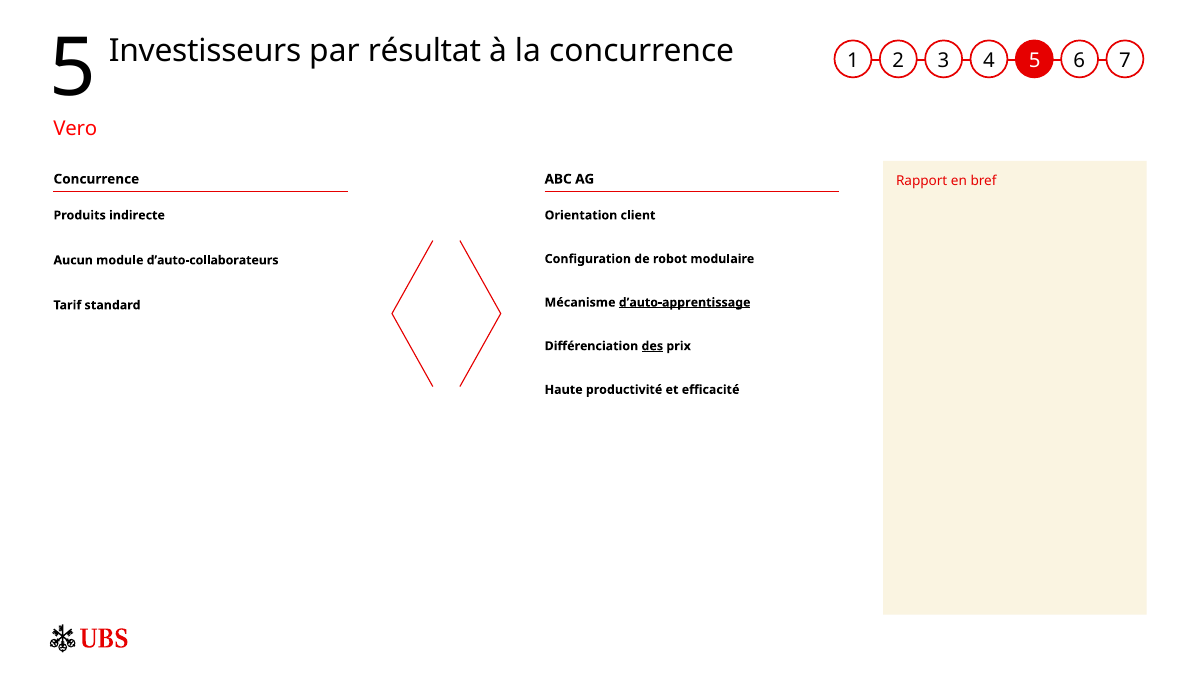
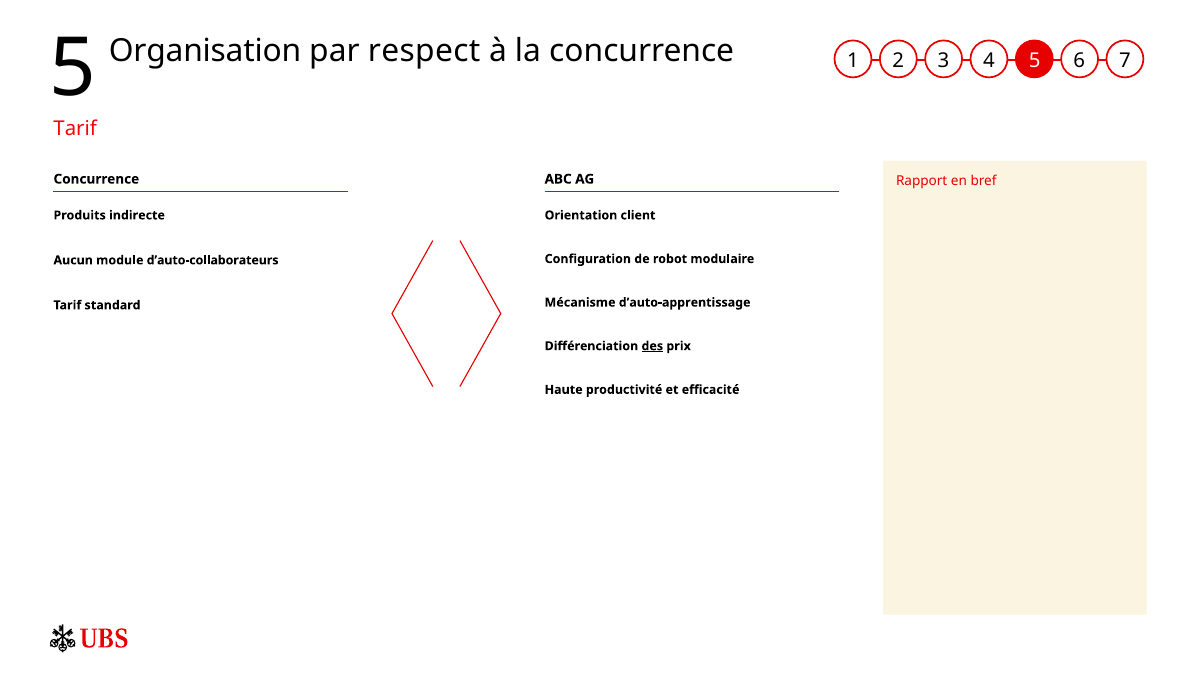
Investisseurs: Investisseurs -> Organisation (205, 51)
résultat: résultat -> respect (424, 51)
Vero: Vero -> Tarif (75, 129)
d’auto-apprentissage underline: present -> none (685, 302)
